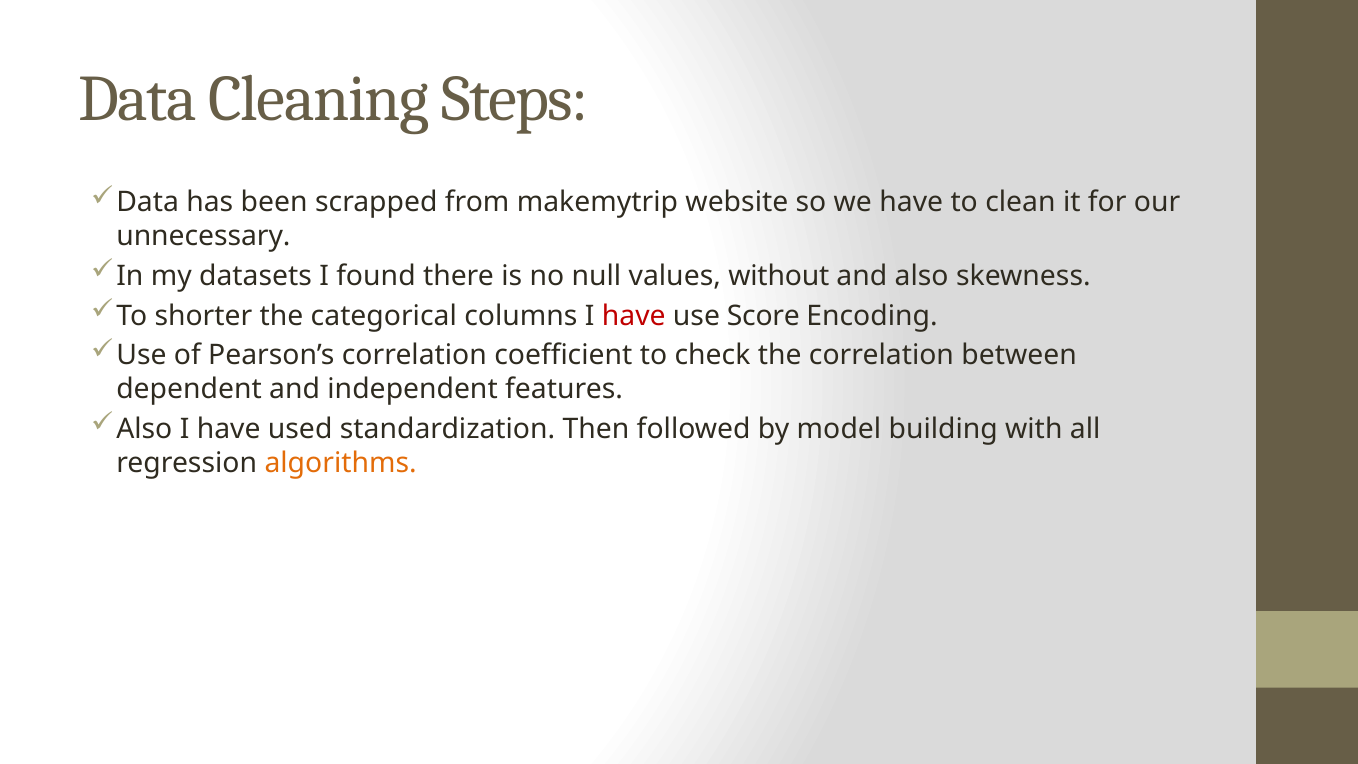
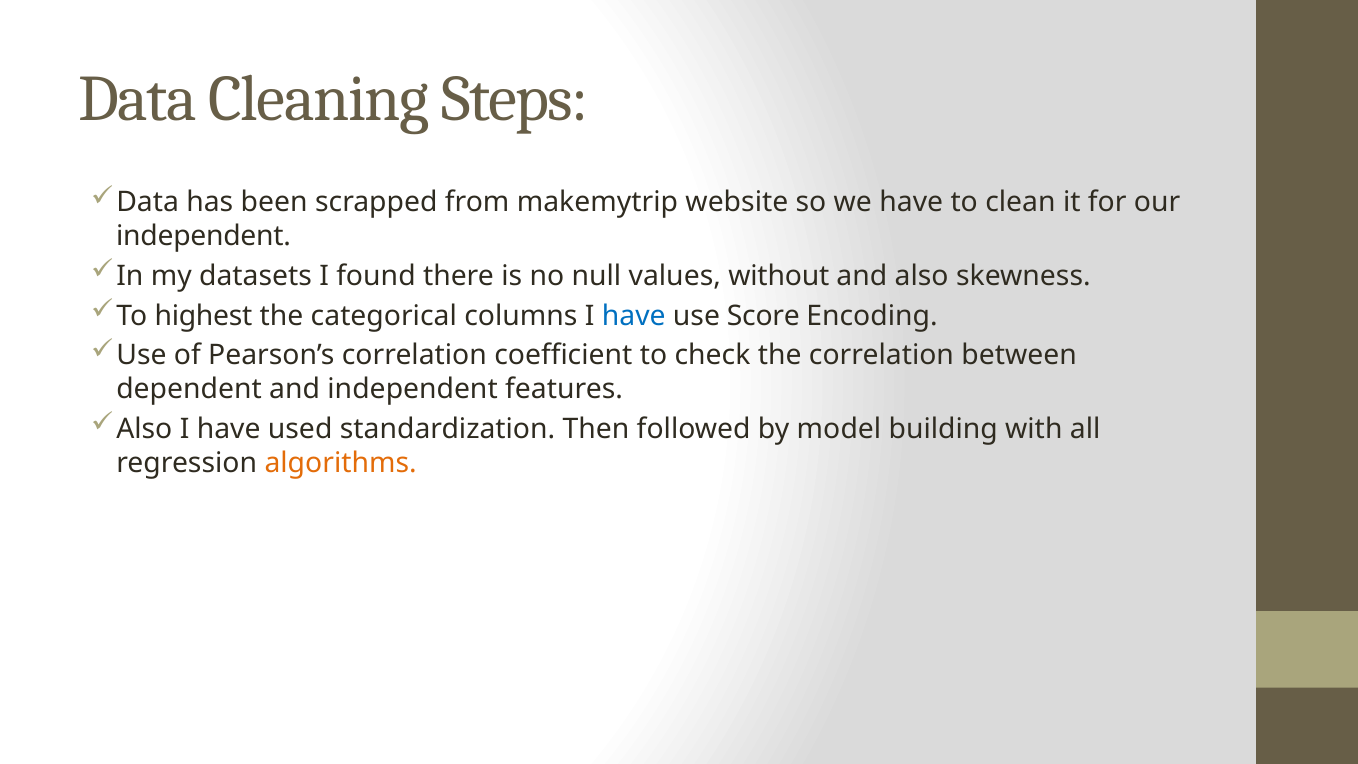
unnecessary: unnecessary -> independent (204, 236)
shorter: shorter -> highest (203, 316)
have colour: red -> blue (634, 316)
